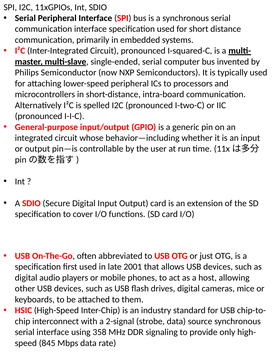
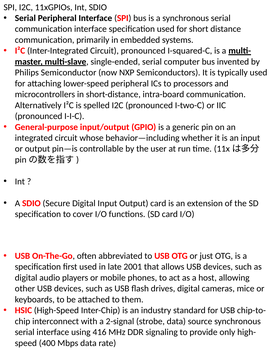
358: 358 -> 416 (100, 332)
845: 845 -> 400 (47, 343)
